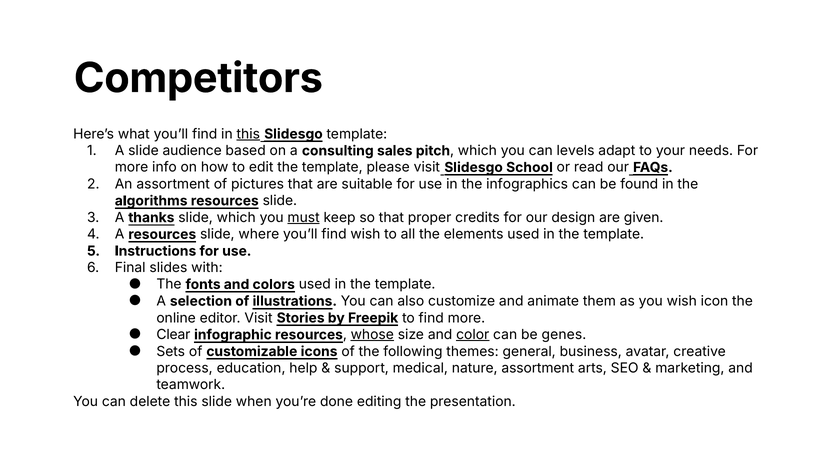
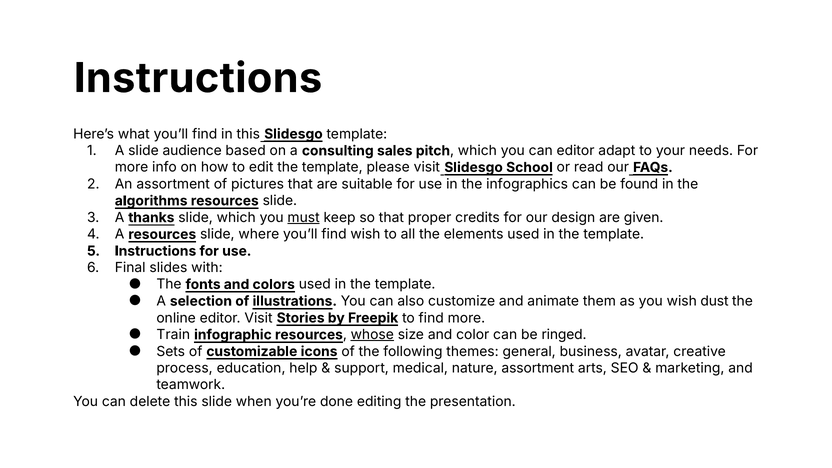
Competitors: Competitors -> Instructions (198, 78)
this underline: present -> none (248, 134)
can levels: levels -> editor (576, 151)
icon: icon -> dust (715, 301)
Clear: Clear -> Train (173, 335)
color underline: present -> none (473, 335)
genes: genes -> ringed (564, 335)
